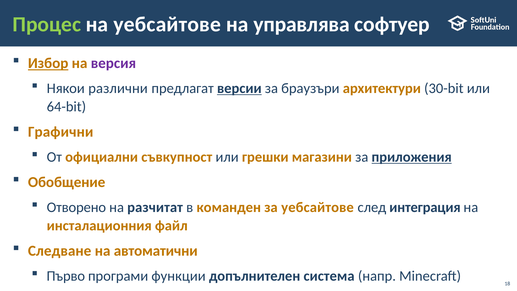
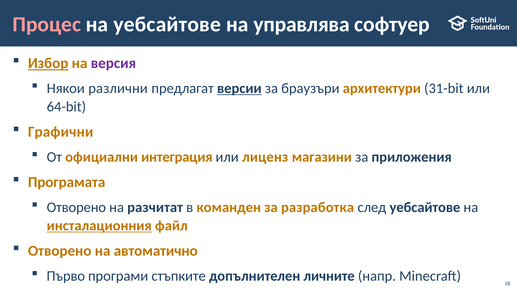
Процес colour: light green -> pink (47, 24)
30-bit: 30-bit -> 31-bit (444, 88)
съвкупност: съвкупност -> интеграция (177, 157)
грешки: грешки -> лиценз (265, 157)
приложения underline: present -> none (412, 157)
Обобщение: Обобщение -> Програмата (67, 182)
за уебсайтове: уебсайтове -> разработка (318, 207)
след интеграция: интеграция -> уебсайтове (425, 207)
инсталационния underline: none -> present (99, 226)
Следване: Следване -> Отворено (60, 251)
автоматични: автоматични -> автоматично (156, 251)
функции: функции -> стъпките (179, 276)
система: система -> личните (329, 276)
